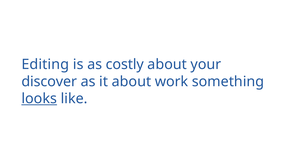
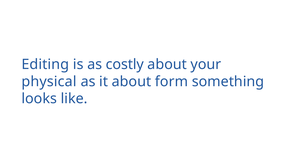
discover: discover -> physical (49, 81)
work: work -> form (172, 81)
looks underline: present -> none (39, 99)
